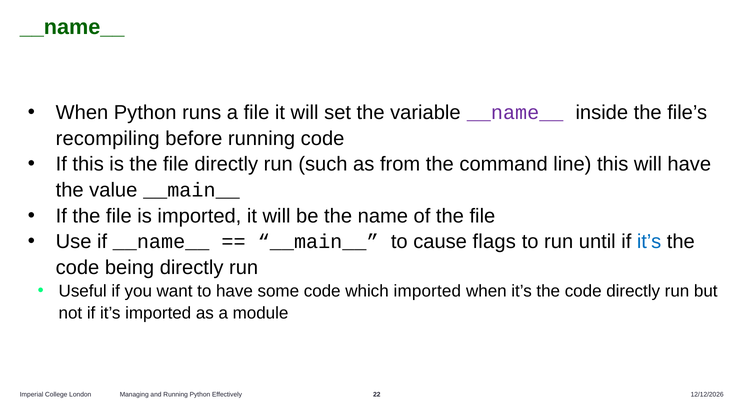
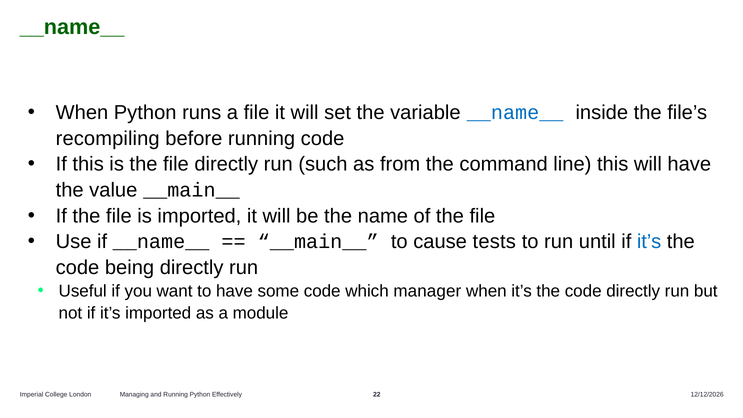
__name__ colour: purple -> blue (515, 113)
flags: flags -> tests (494, 242)
which imported: imported -> manager (427, 291)
